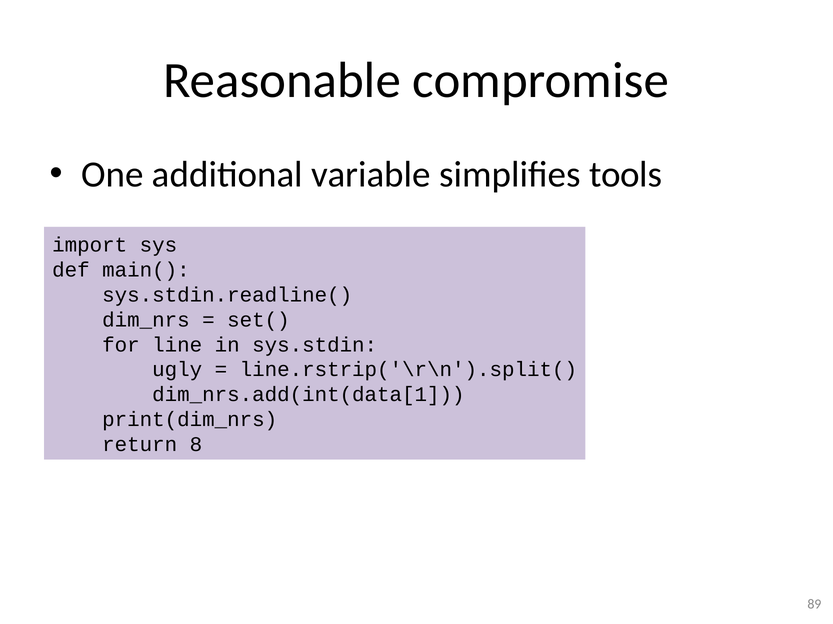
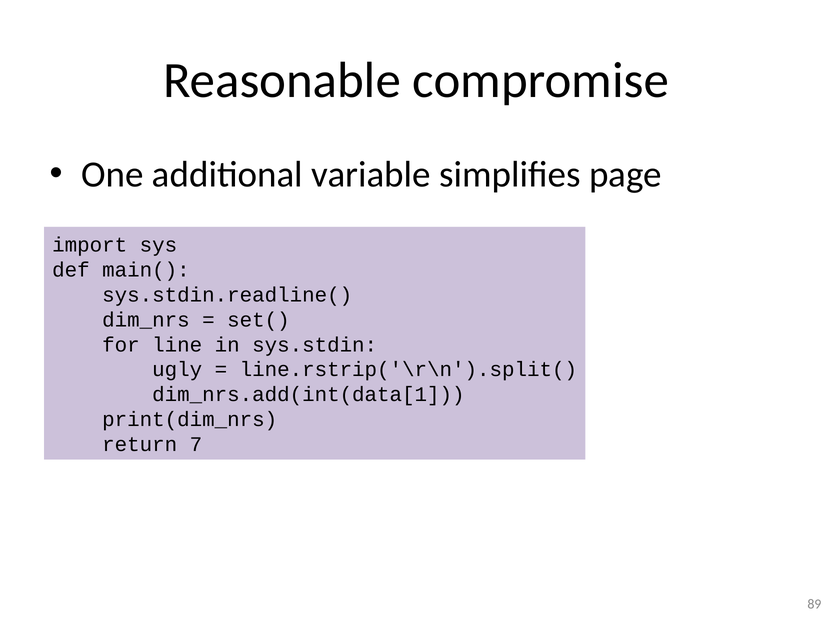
tools: tools -> page (625, 175)
8: 8 -> 7 (196, 445)
